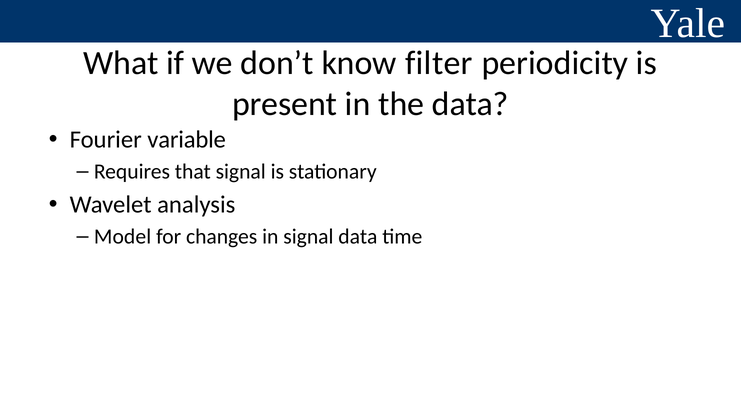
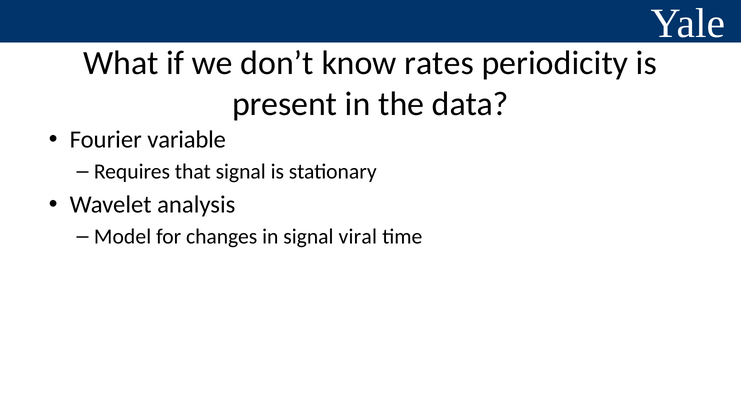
filter: filter -> rates (439, 63)
signal data: data -> viral (358, 237)
